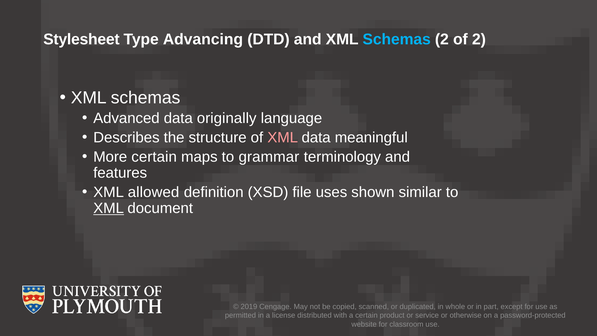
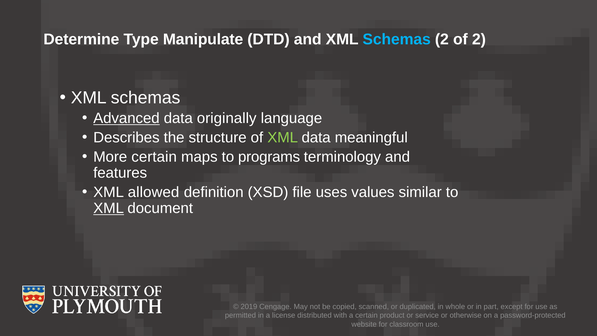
Stylesheet: Stylesheet -> Determine (81, 39)
Advancing: Advancing -> Manipulate (203, 39)
Advanced underline: none -> present (126, 118)
XML colour: pink -> light green (283, 137)
grammar: grammar -> programs (269, 157)
shown: shown -> values (373, 192)
